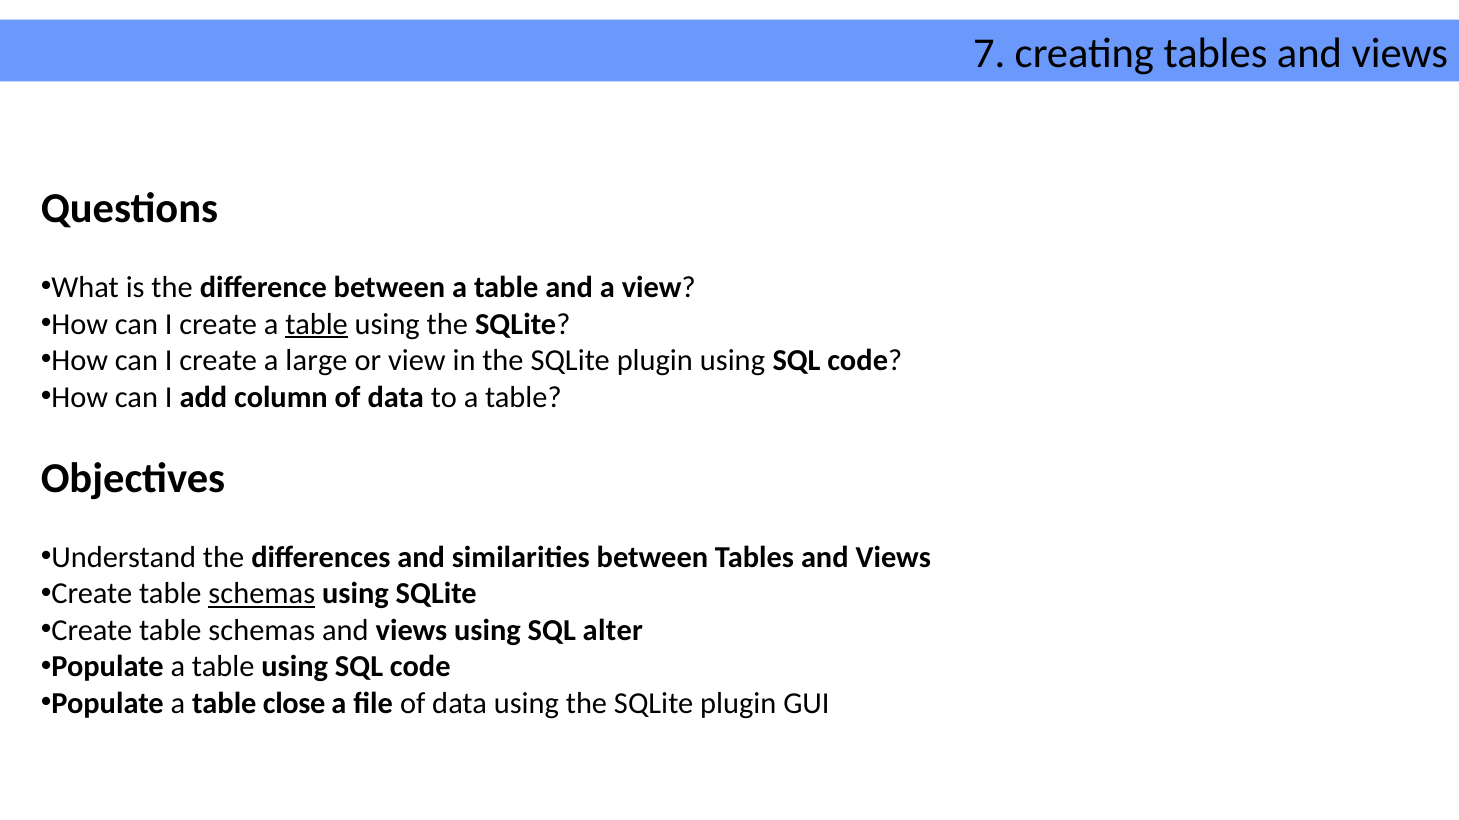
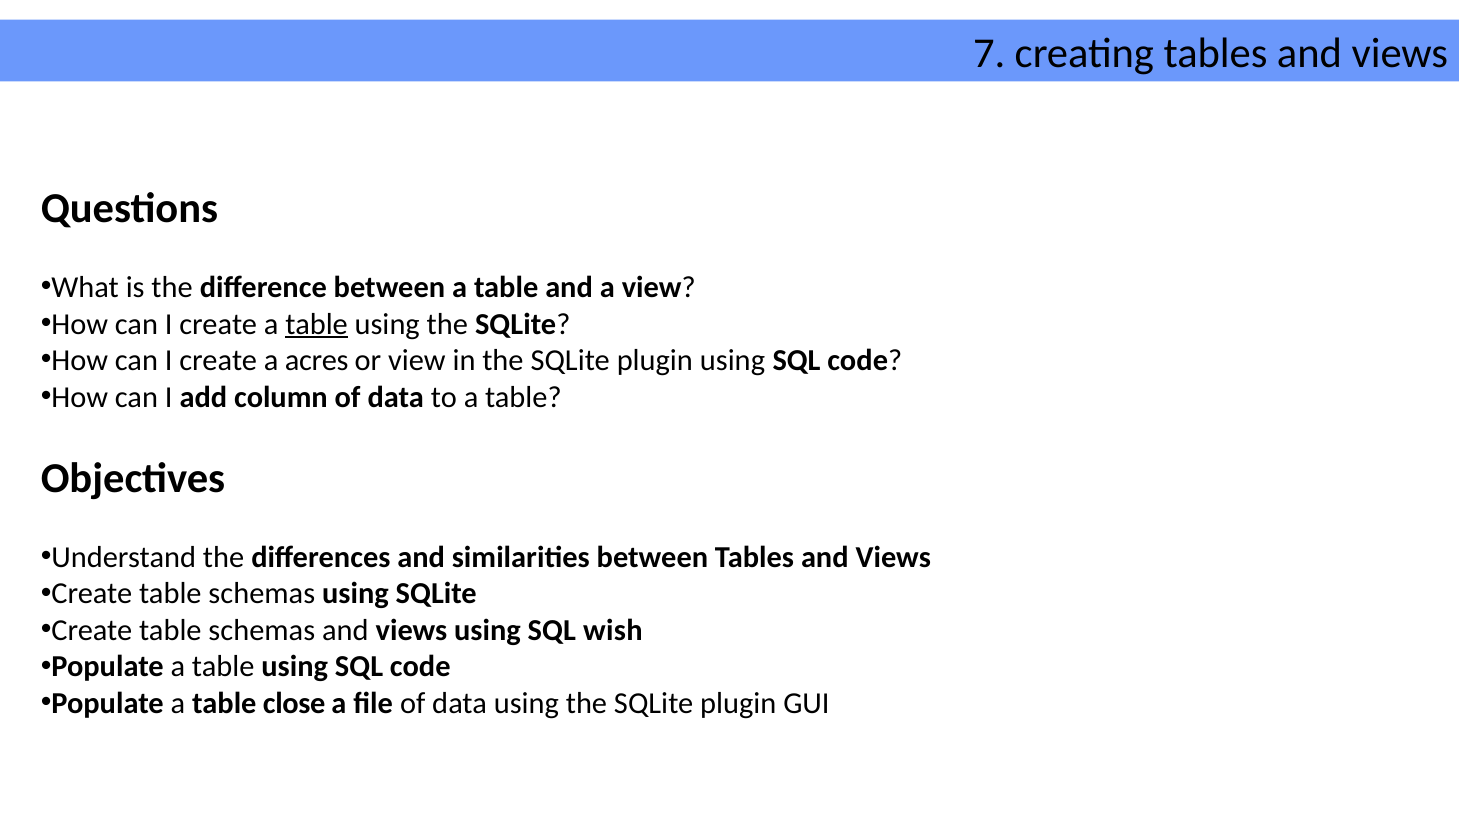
large: large -> acres (317, 361)
schemas underline: present -> none (262, 594)
alter: alter -> wish (613, 631)
